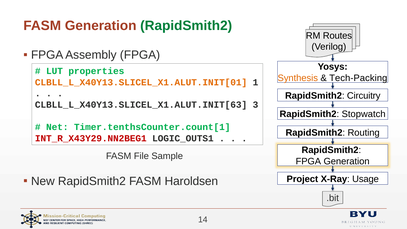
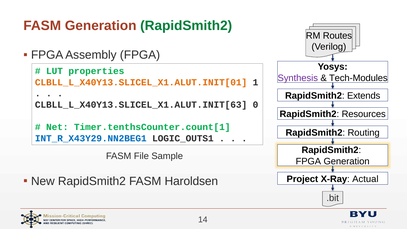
Synthesis colour: orange -> purple (298, 78)
Tech-Packing: Tech-Packing -> Tech-Modules (358, 78)
Circuitry: Circuitry -> Extends (364, 96)
3: 3 -> 0 (255, 105)
Stopwatch: Stopwatch -> Resources (364, 114)
INT_R_X43Y29.NN2BEG1 colour: red -> blue (91, 138)
Usage: Usage -> Actual (365, 179)
